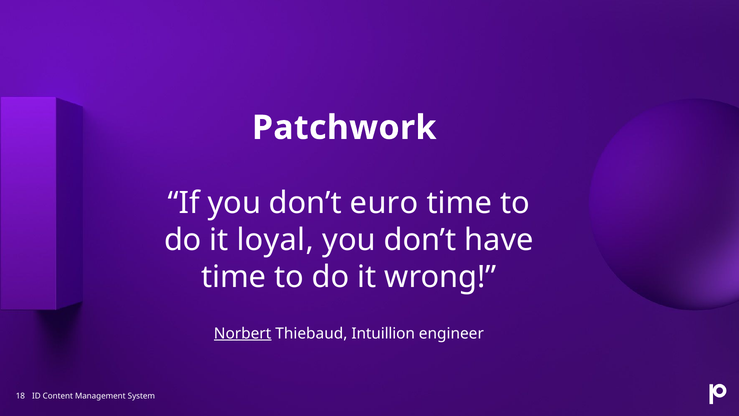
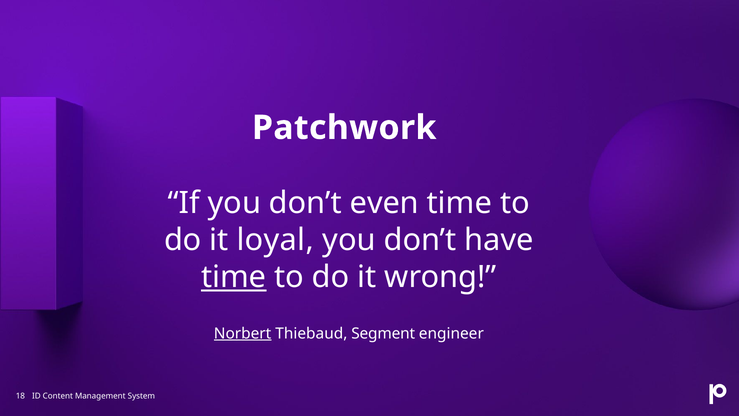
euro: euro -> even (384, 203)
time underline: none -> present (234, 277)
Intuillion: Intuillion -> Segment (383, 333)
